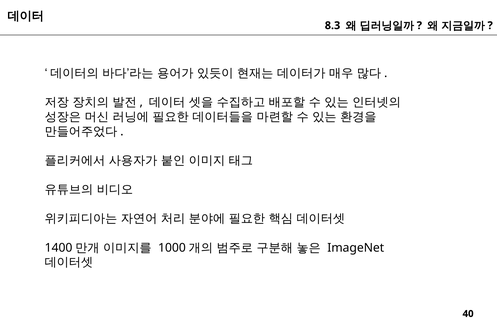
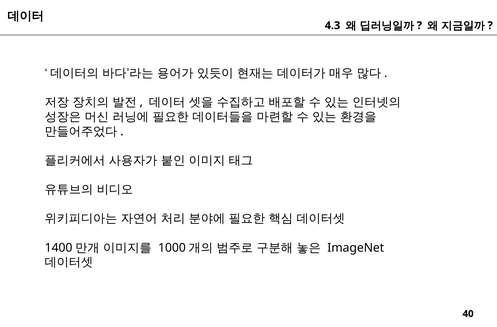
8.3: 8.3 -> 4.3 (333, 25)
